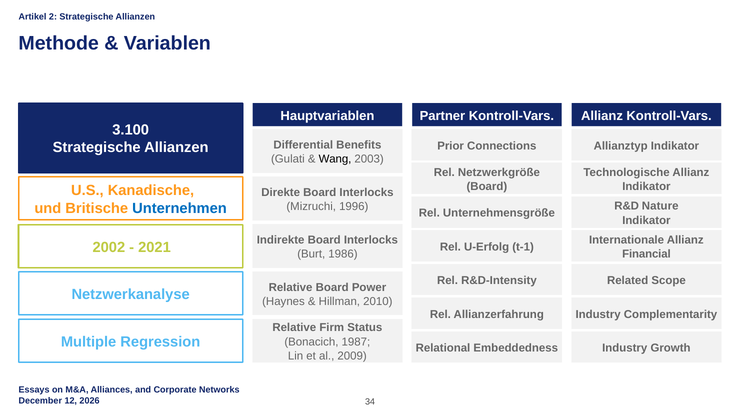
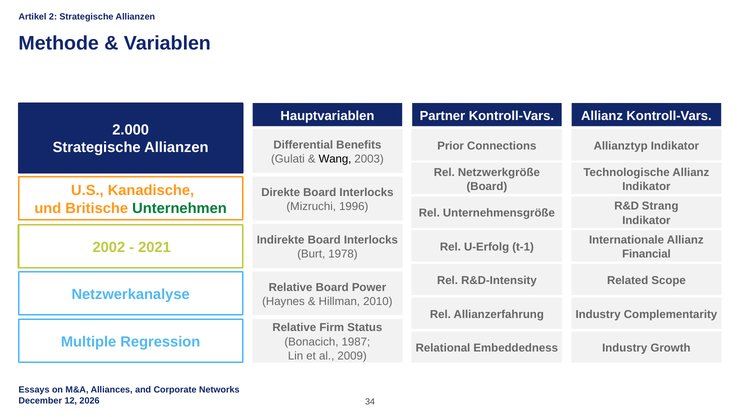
3.100: 3.100 -> 2.000 (131, 130)
Nature: Nature -> Strang (660, 206)
Unternehmen colour: blue -> green (179, 208)
1986: 1986 -> 1978 (343, 254)
